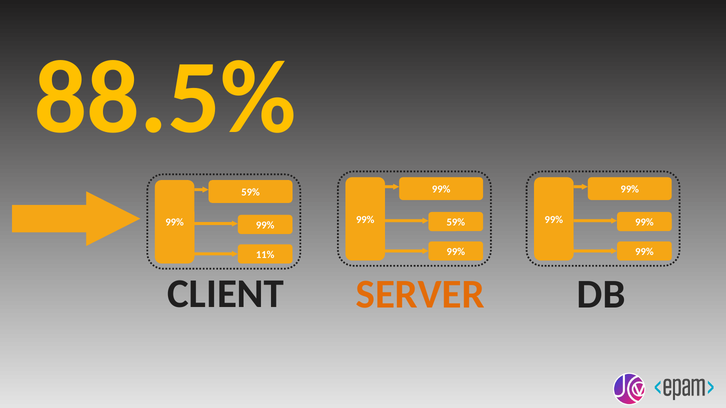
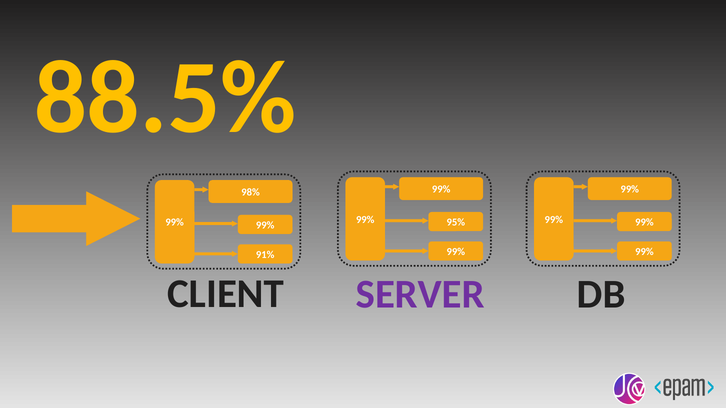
59%: 59% -> 98% (251, 192)
59%: 59% -> 95% (456, 222)
11%: 11% -> 91% (265, 255)
SERVER colour: orange -> purple (420, 295)
